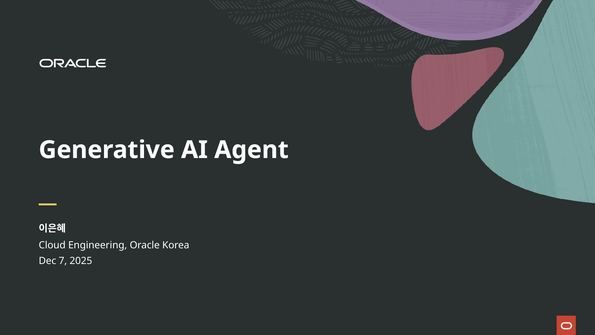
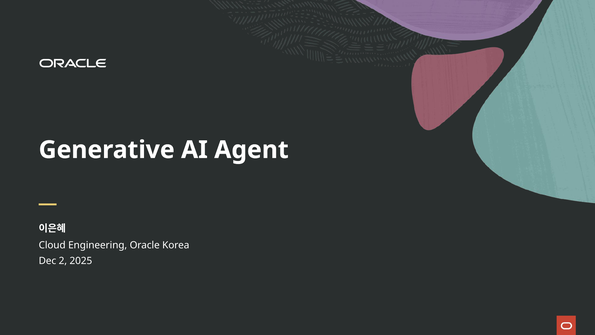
7: 7 -> 2 (63, 261)
